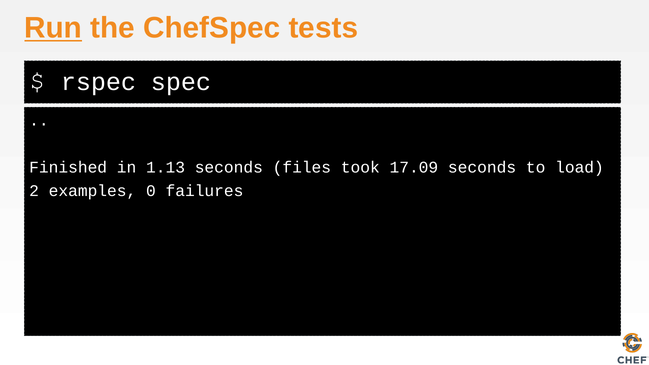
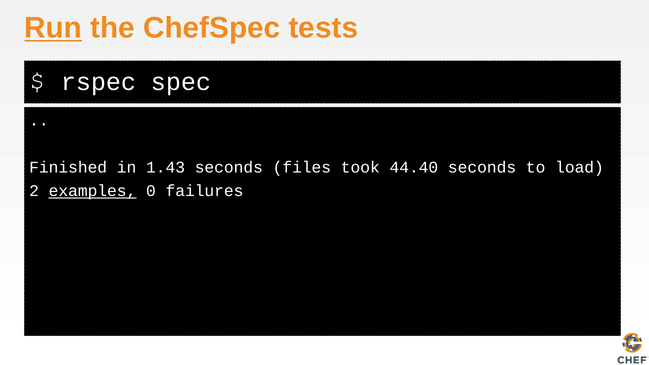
1.13: 1.13 -> 1.43 (166, 167)
17.09: 17.09 -> 44.40 (414, 167)
examples underline: none -> present (93, 191)
